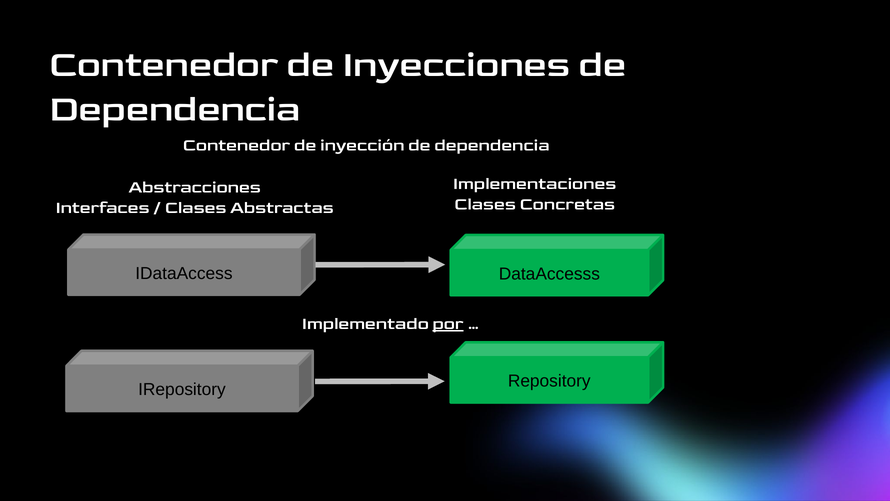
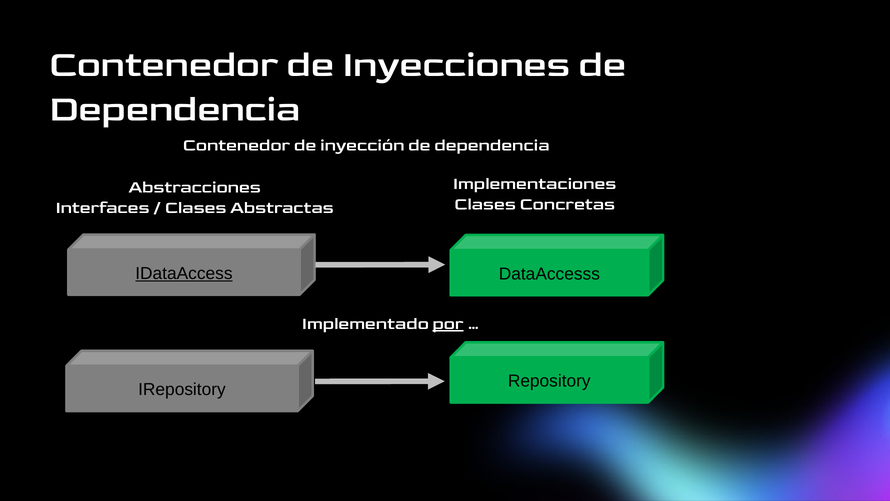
IDataAccess underline: none -> present (184, 273)
